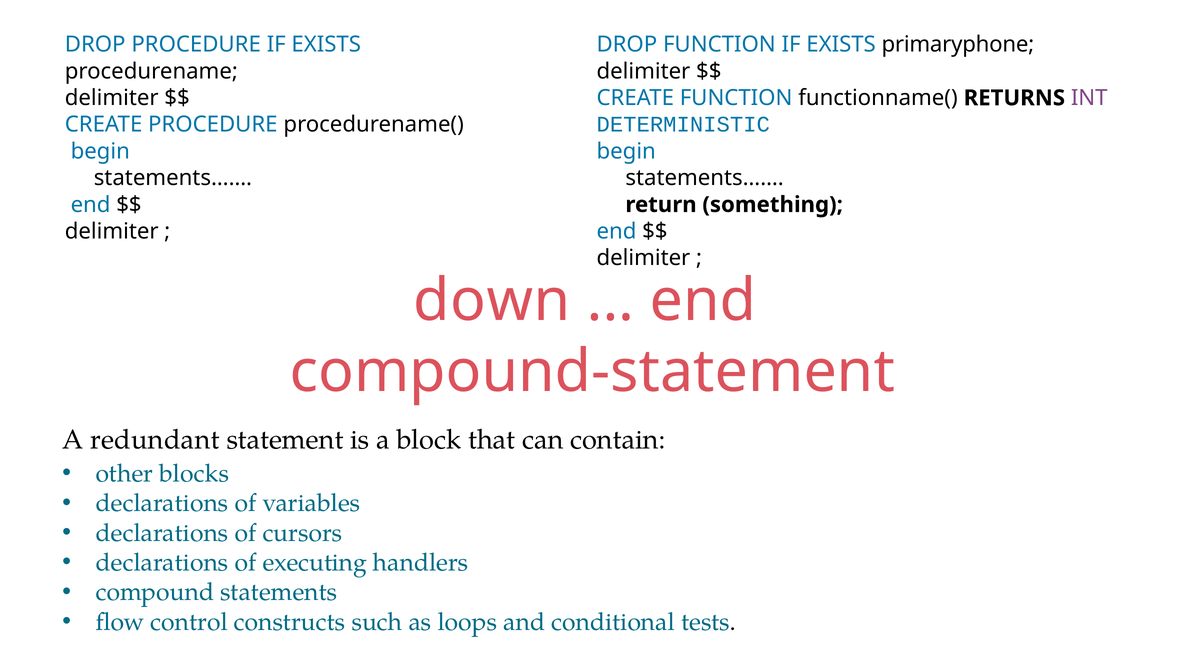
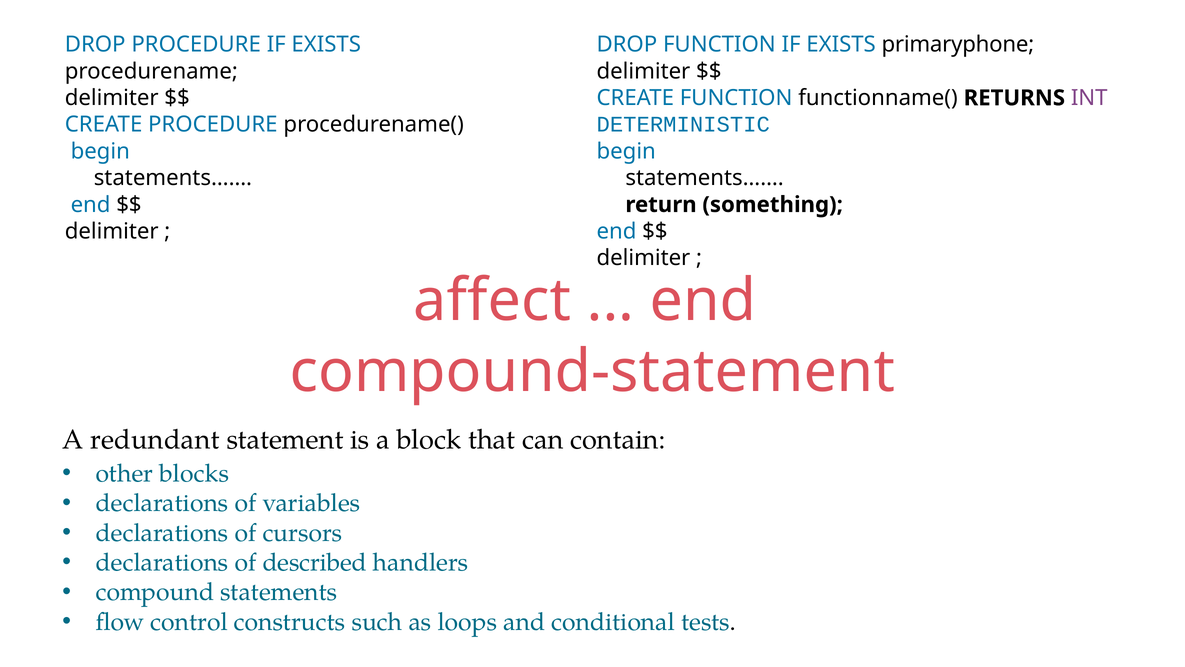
down: down -> affect (492, 300)
executing: executing -> described (315, 562)
